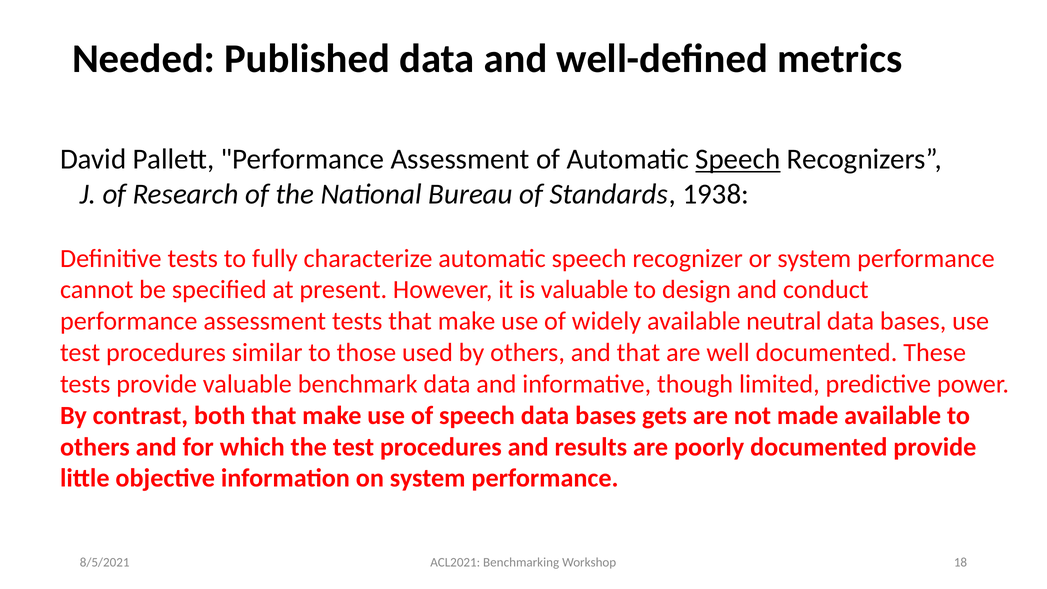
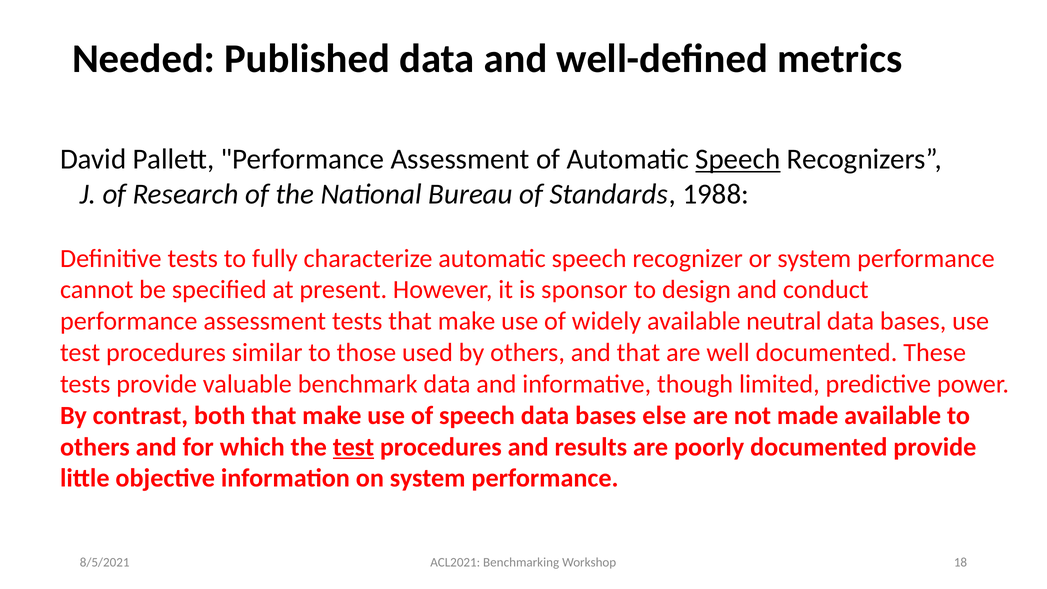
1938: 1938 -> 1988 (716, 194)
is valuable: valuable -> sponsor (584, 290)
gets: gets -> else (664, 415)
test underline: none -> present (353, 447)
